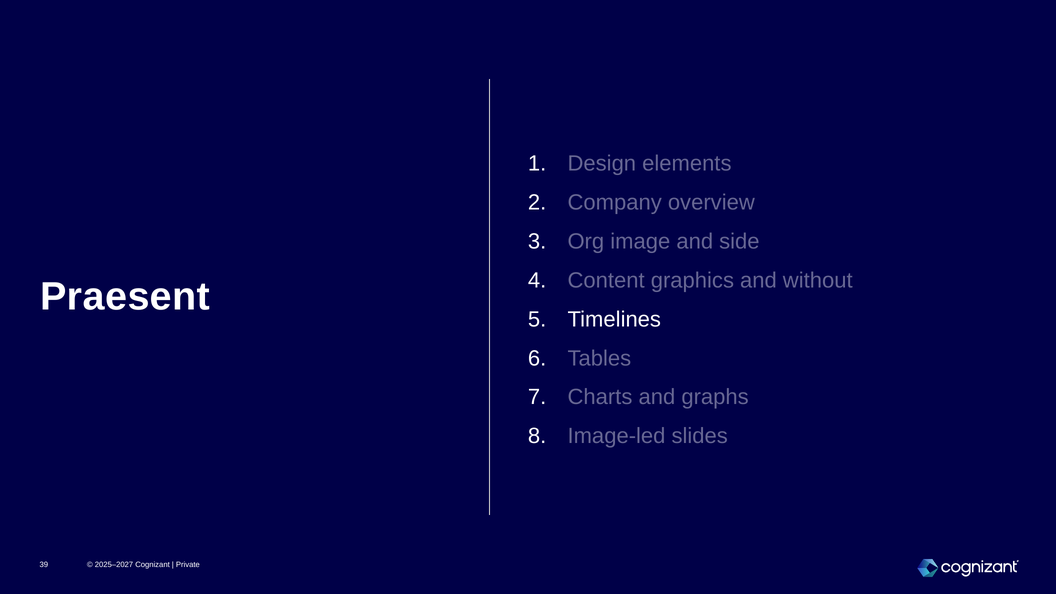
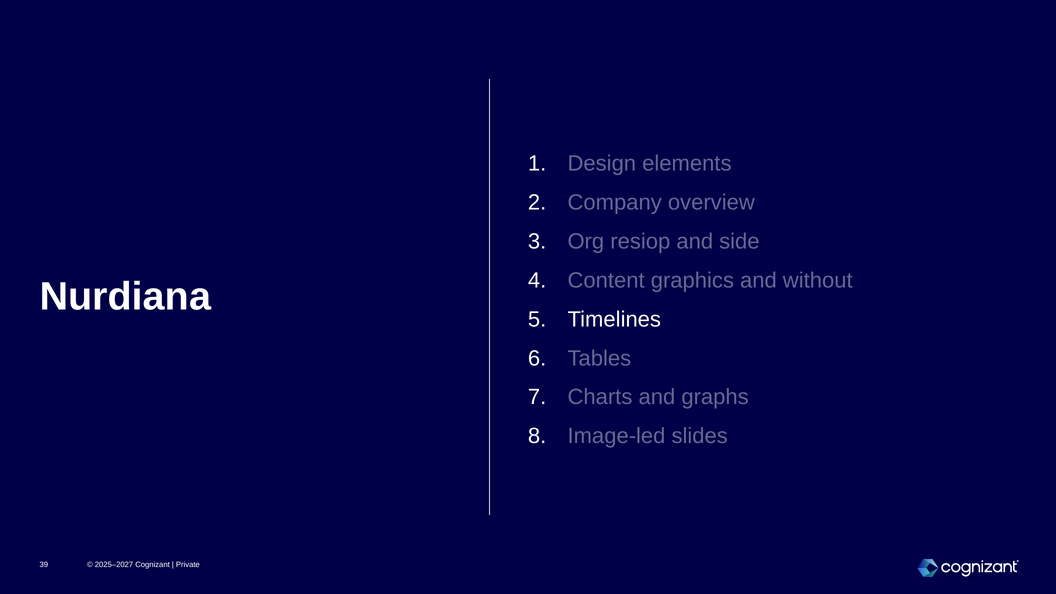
image: image -> resiop (640, 241)
Praesent: Praesent -> Nurdiana (125, 297)
